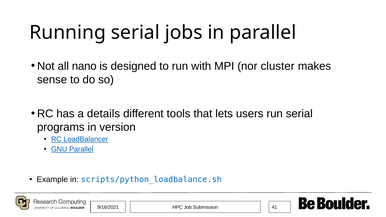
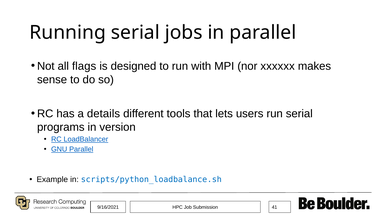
nano: nano -> flags (84, 66)
cluster: cluster -> xxxxxx (278, 66)
